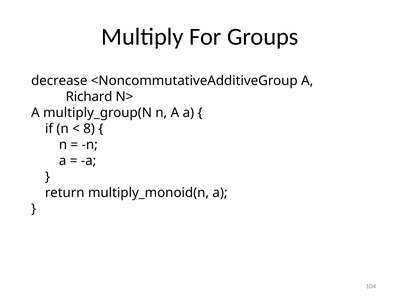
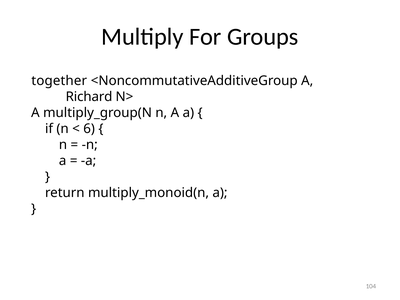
decrease: decrease -> together (59, 81)
8: 8 -> 6 (89, 129)
